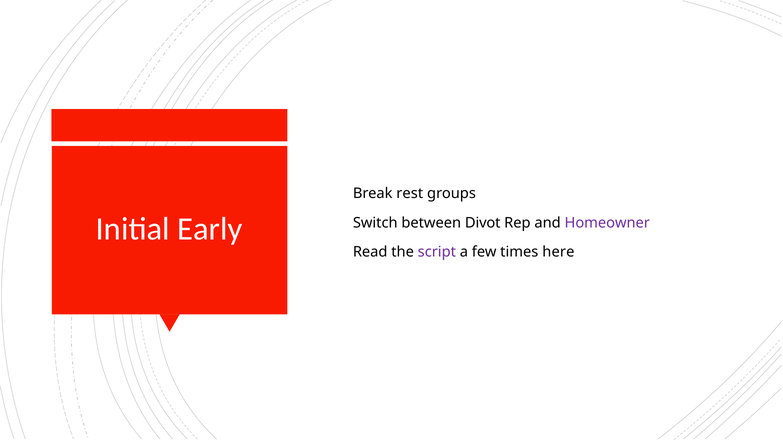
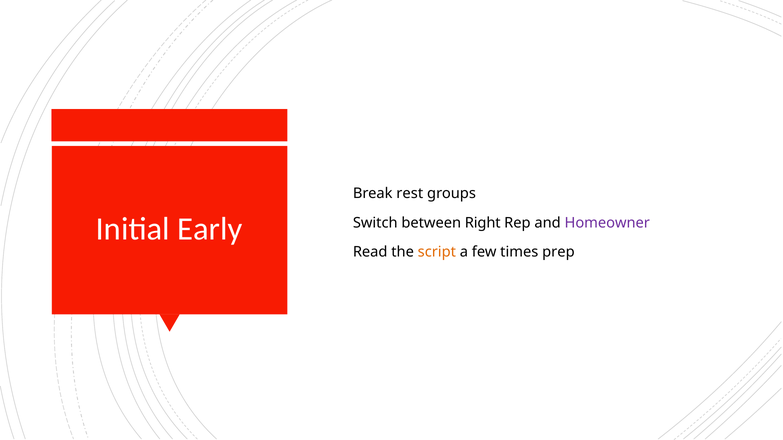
Divot: Divot -> Right (483, 223)
script colour: purple -> orange (437, 252)
here: here -> prep (558, 252)
